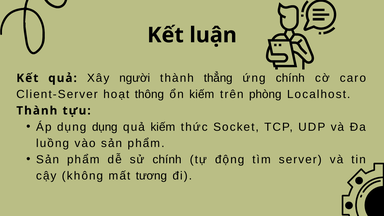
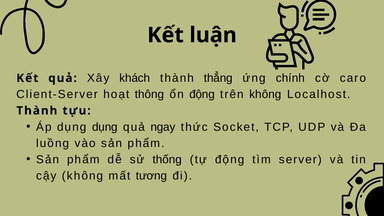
người: người -> khách (135, 78)
ổn kiếm: kiếm -> động (202, 94)
trên phòng: phòng -> không (265, 94)
quả kiếm: kiếm -> ngay (163, 127)
sử chính: chính -> thống (167, 159)
